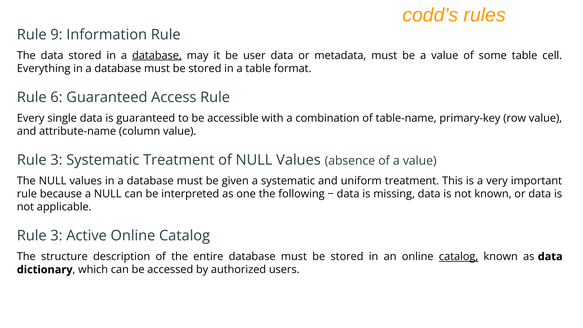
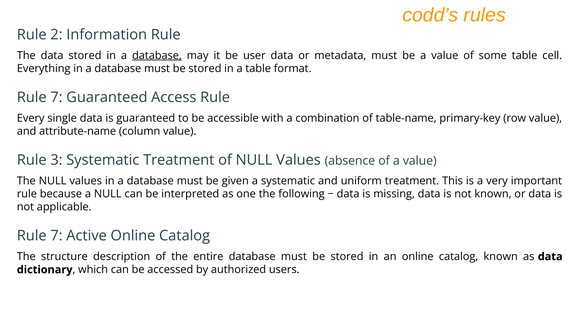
9: 9 -> 2 (56, 35)
6: 6 -> 7 (56, 97)
3: 3 -> 7 (56, 236)
catalog underline: present -> none (459, 257)
